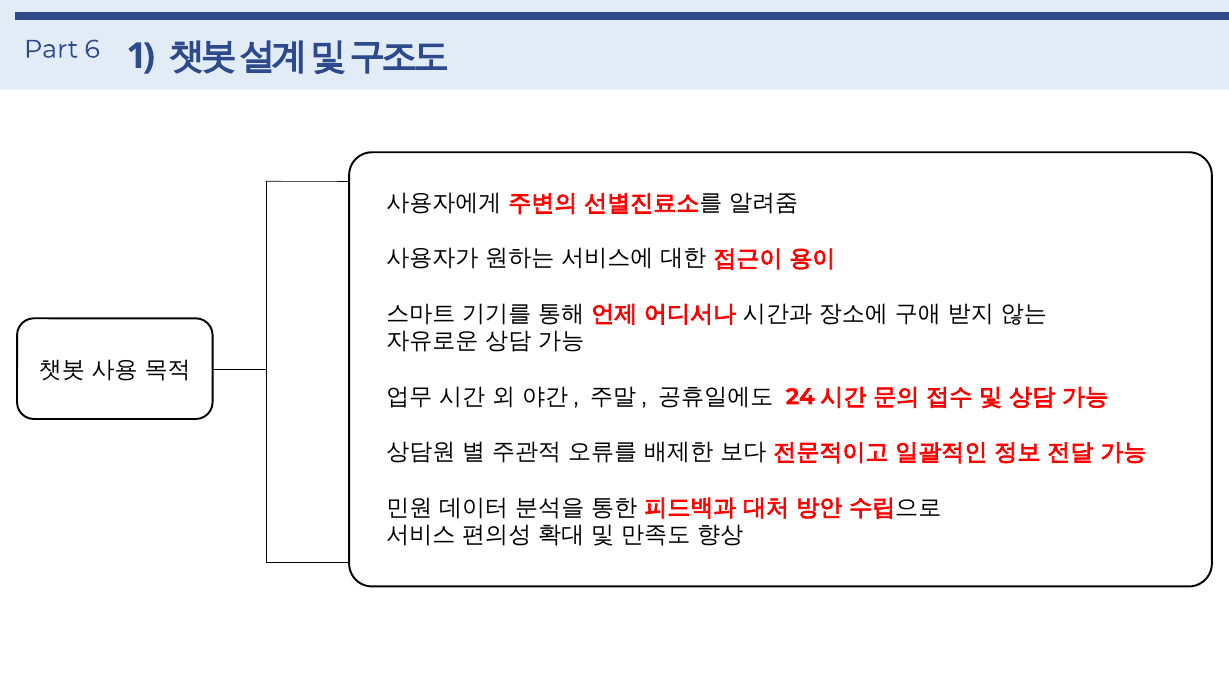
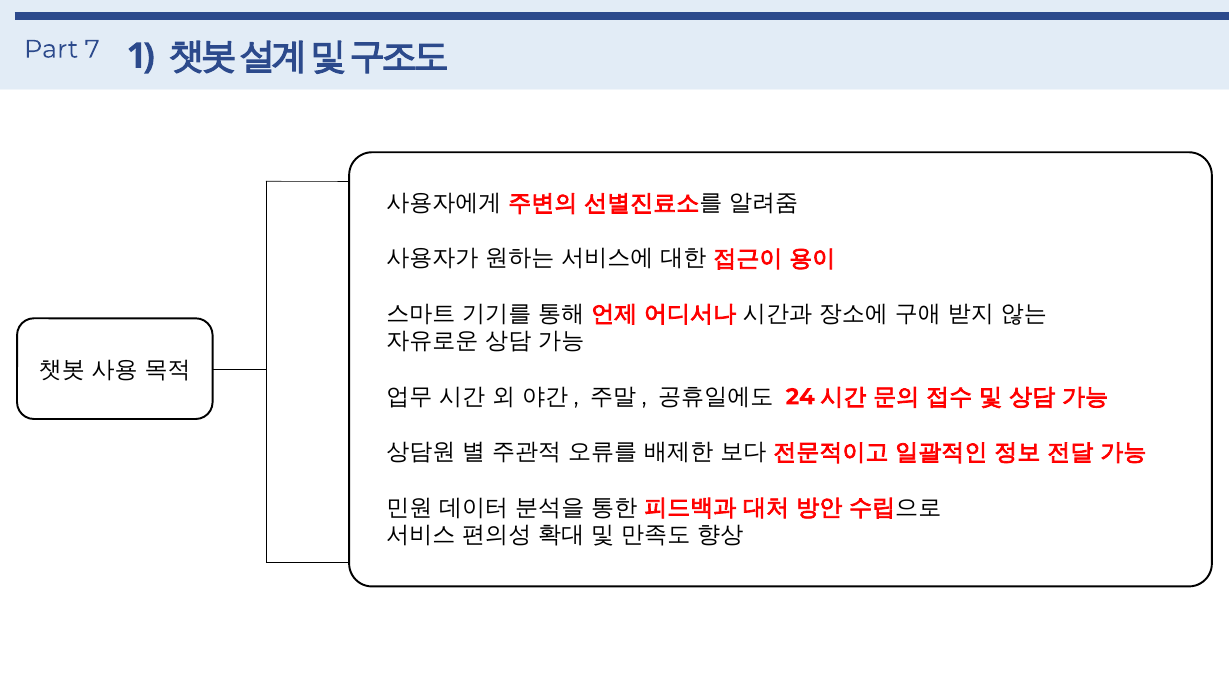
6: 6 -> 7 (92, 49)
